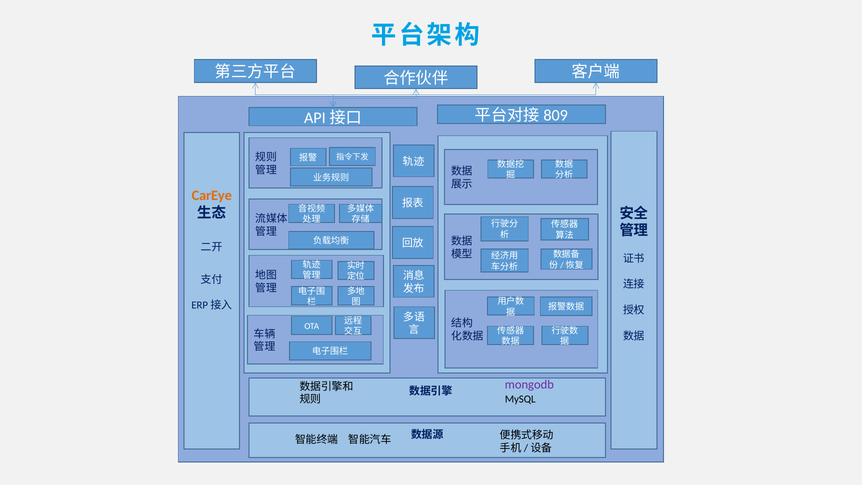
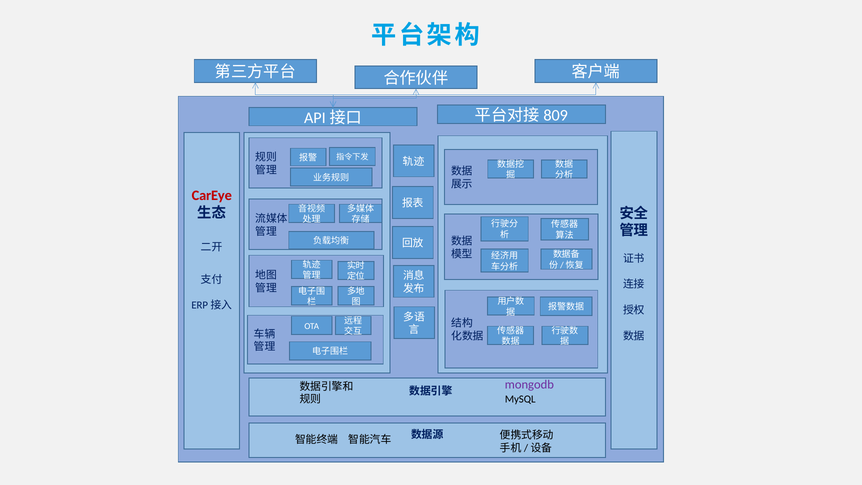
CarEye colour: orange -> red (212, 196)
